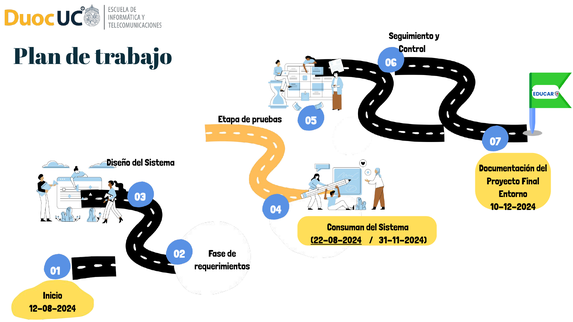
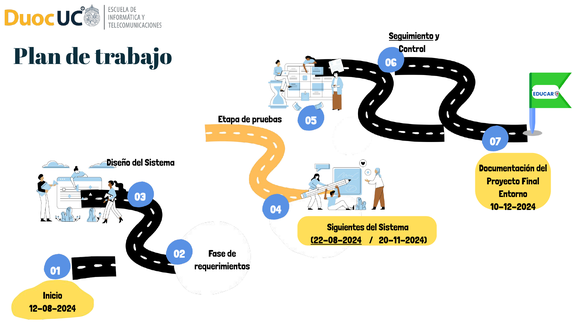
Seguimiento underline: none -> present (411, 36)
Consuman: Consuman -> Siguientes (346, 228)
31-11-2024: 31-11-2024 -> 20-11-2024 (403, 241)
